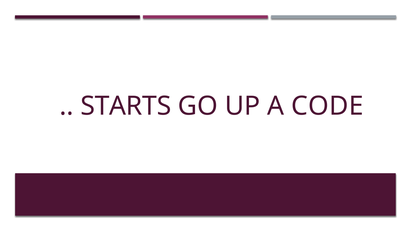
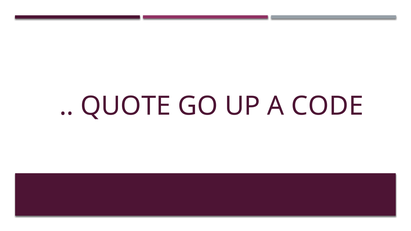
STARTS: STARTS -> QUOTE (126, 106)
